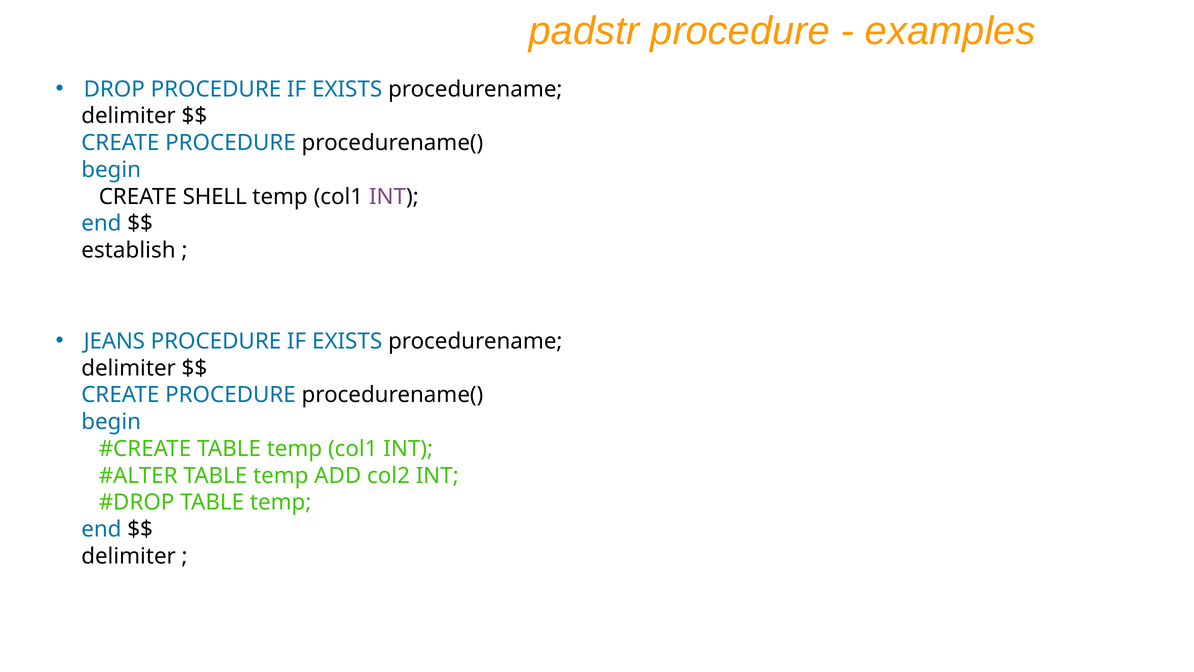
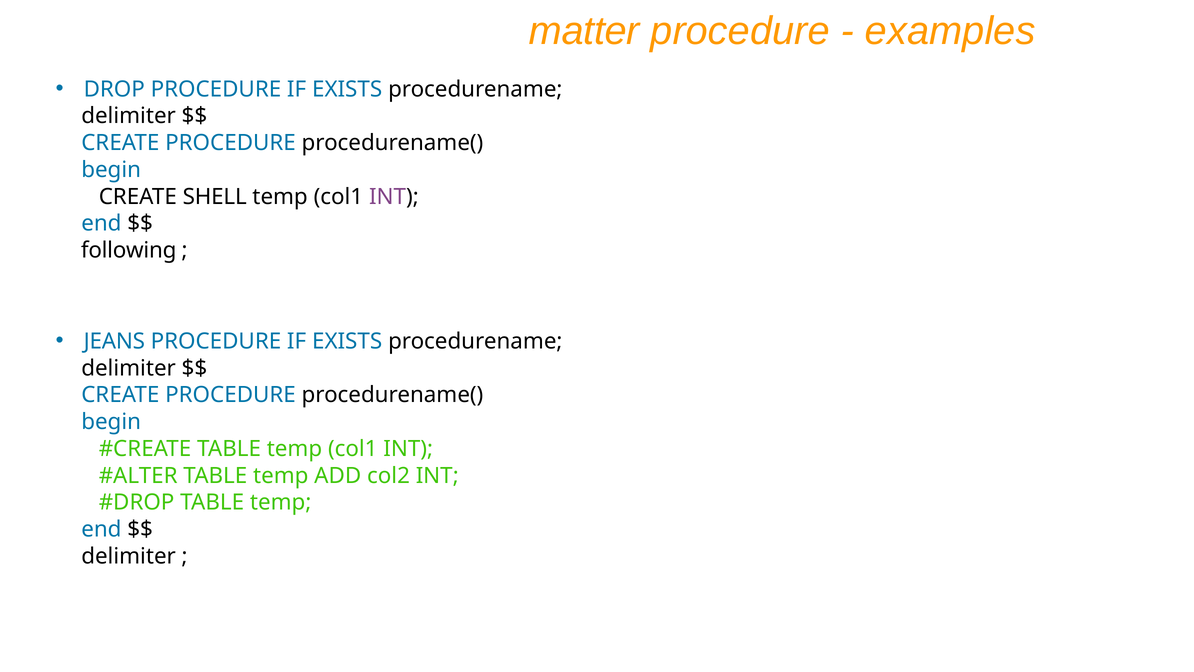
padstr: padstr -> matter (584, 31)
establish: establish -> following (129, 250)
